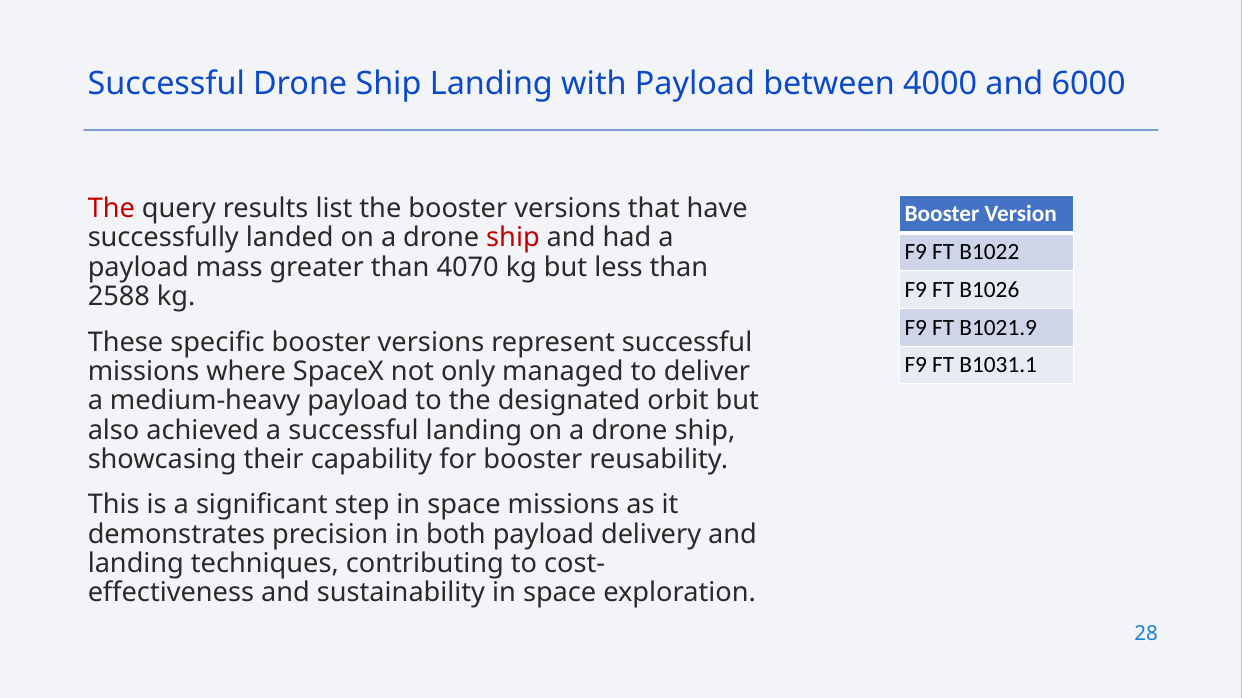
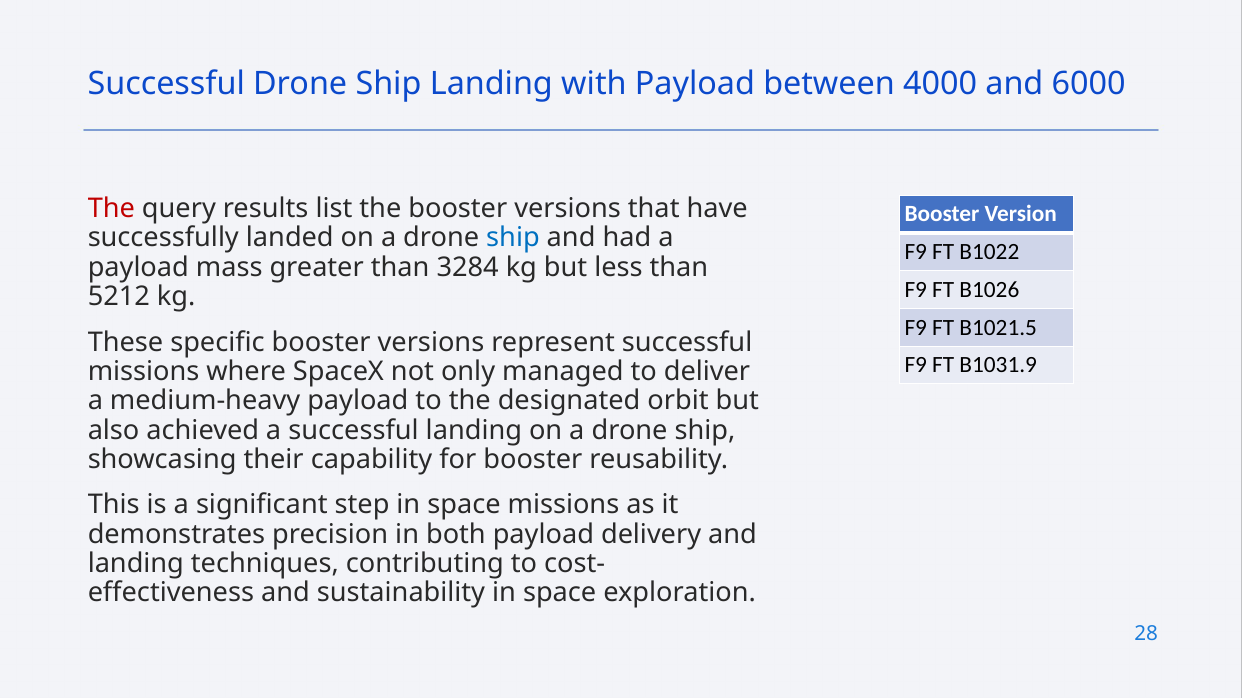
ship colour: red -> blue (513, 238)
4070: 4070 -> 3284 (468, 268)
2588: 2588 -> 5212 (119, 297)
B1021.9: B1021.9 -> B1021.5 (998, 328)
B1031.1: B1031.1 -> B1031.9 (998, 366)
